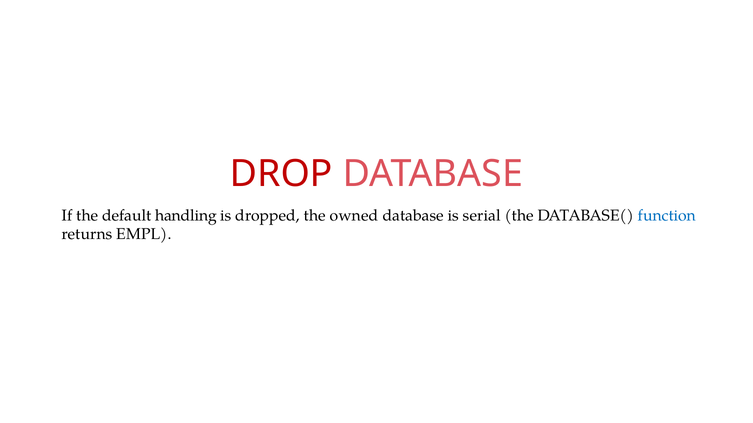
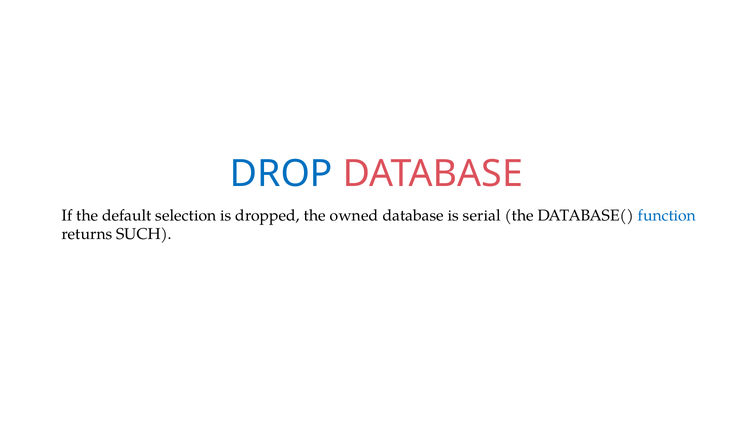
DROP colour: red -> blue (281, 174)
handling: handling -> selection (186, 216)
EMPL: EMPL -> SUCH (144, 234)
